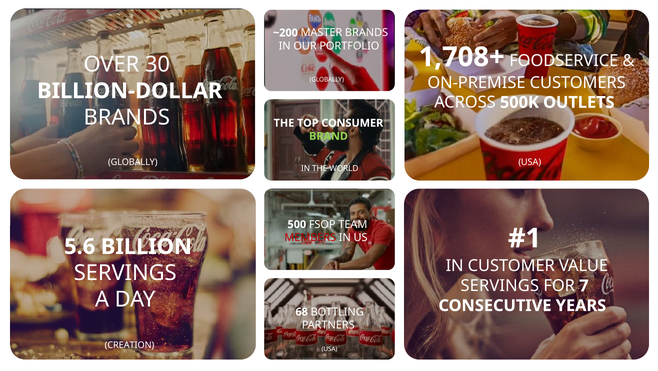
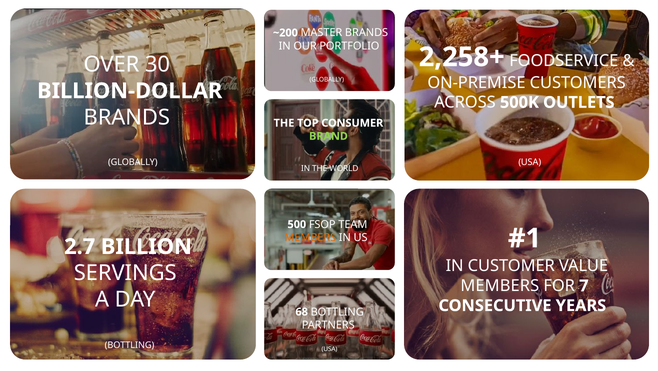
1,708+: 1,708+ -> 2,258+ (462, 57)
MEMBERS colour: red -> orange (310, 237)
5.6: 5.6 -> 2.7 (80, 246)
SERVINGS: SERVINGS -> MEMBERS (500, 285)
CREATION: CREATION -> BOTTLING (130, 345)
